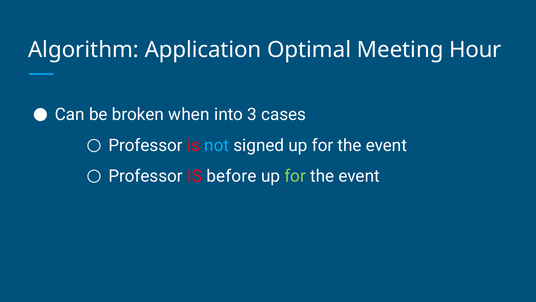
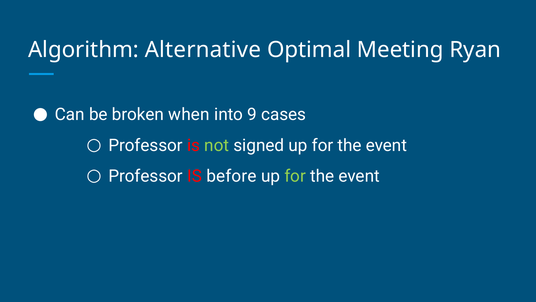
Application: Application -> Alternative (203, 50)
Hour: Hour -> Ryan (475, 50)
3: 3 -> 9 (252, 114)
not colour: light blue -> light green (217, 145)
